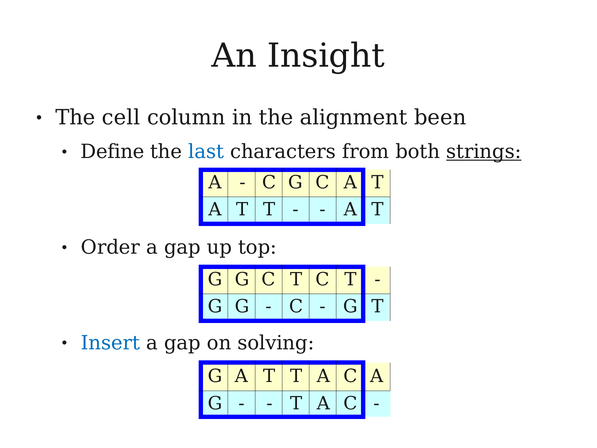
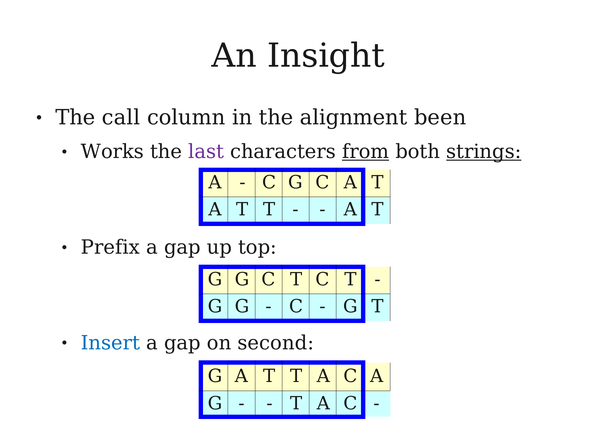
cell: cell -> call (121, 117)
Define: Define -> Works (112, 152)
last colour: blue -> purple (206, 152)
from underline: none -> present (366, 152)
Order: Order -> Prefix (110, 247)
solving: solving -> second (276, 343)
